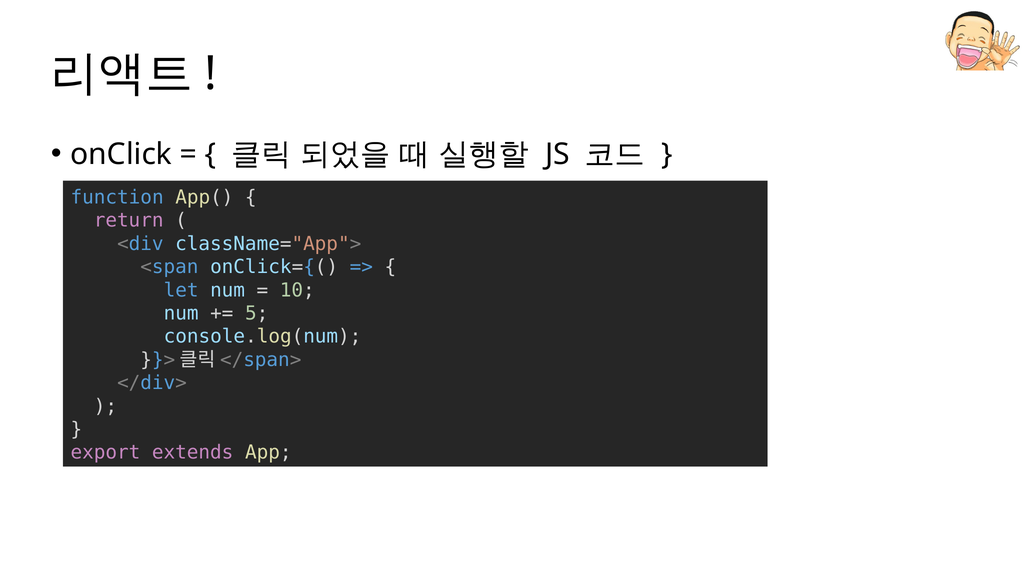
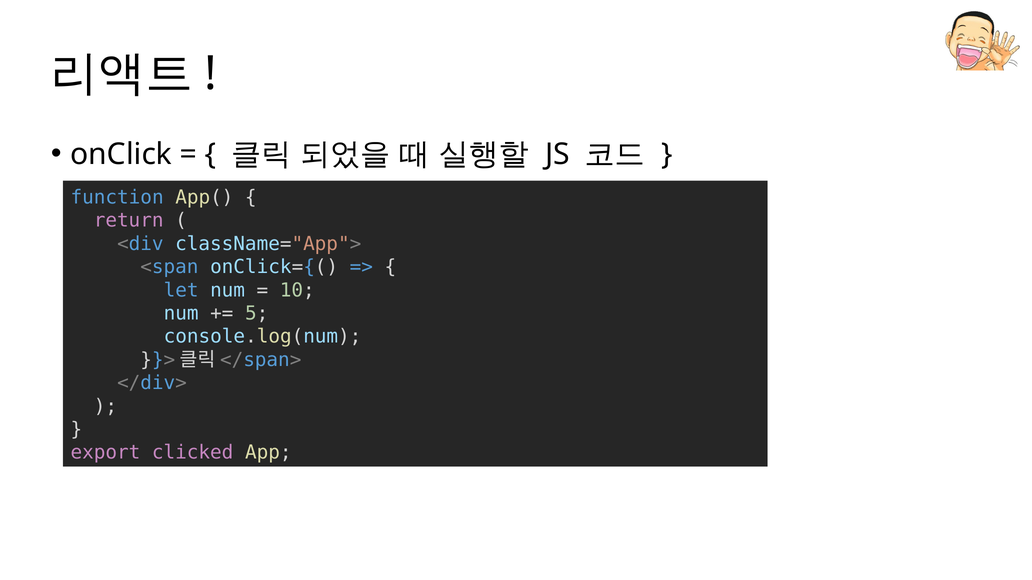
extends: extends -> clicked (193, 453)
